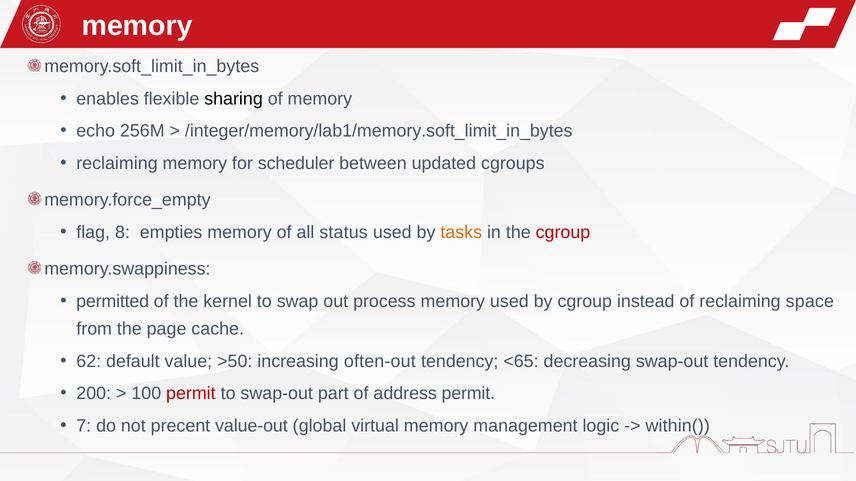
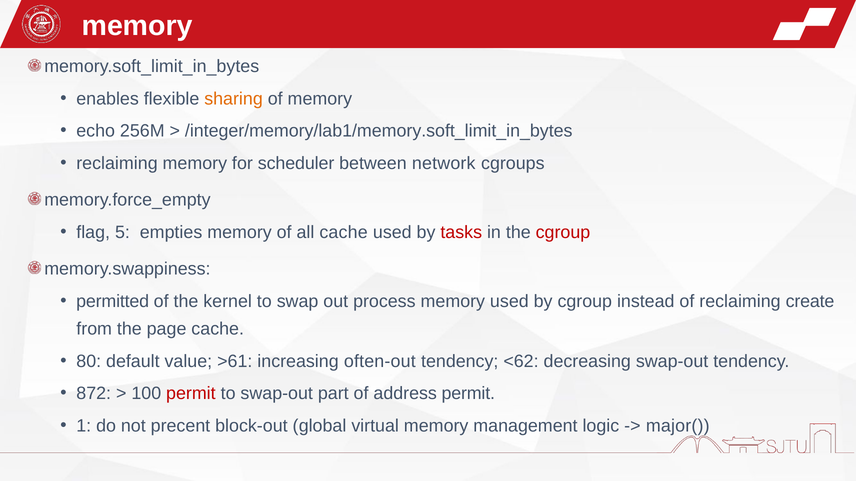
sharing colour: black -> orange (234, 99)
updated: updated -> network (444, 163)
8: 8 -> 5 (122, 232)
all status: status -> cache (344, 232)
tasks colour: orange -> red (461, 232)
space: space -> create (810, 301)
62: 62 -> 80 (89, 362)
>50: >50 -> >61 (235, 362)
<65: <65 -> <62 (521, 362)
200: 200 -> 872 (94, 394)
7: 7 -> 1 (84, 426)
value-out: value-out -> block-out (251, 426)
within(: within( -> major( (678, 426)
